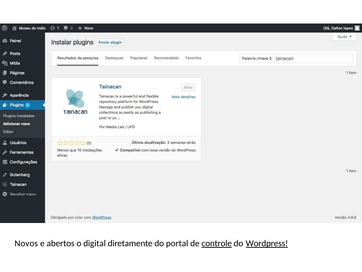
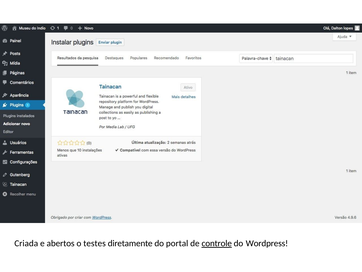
Novos: Novos -> Criada (26, 243)
digital: digital -> testes (95, 243)
Wordpress underline: present -> none (267, 243)
